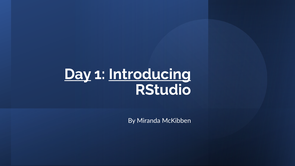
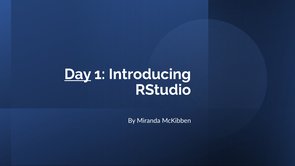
Introducing underline: present -> none (150, 74)
